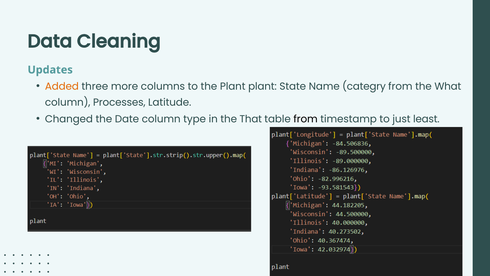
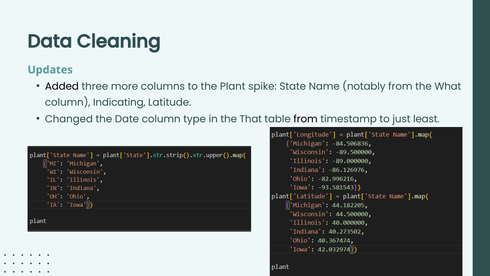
Added colour: orange -> black (62, 86)
Plant plant: plant -> spike (262, 86)
categry: categry -> notably (364, 86)
Processes: Processes -> Indicating (119, 102)
